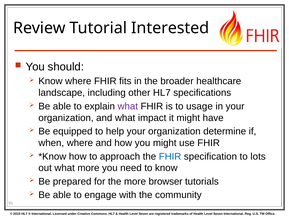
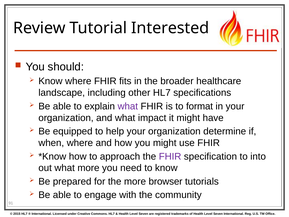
usage: usage -> format (200, 106)
FHIR colour: blue -> purple (170, 156)
lots: lots -> into (258, 156)
